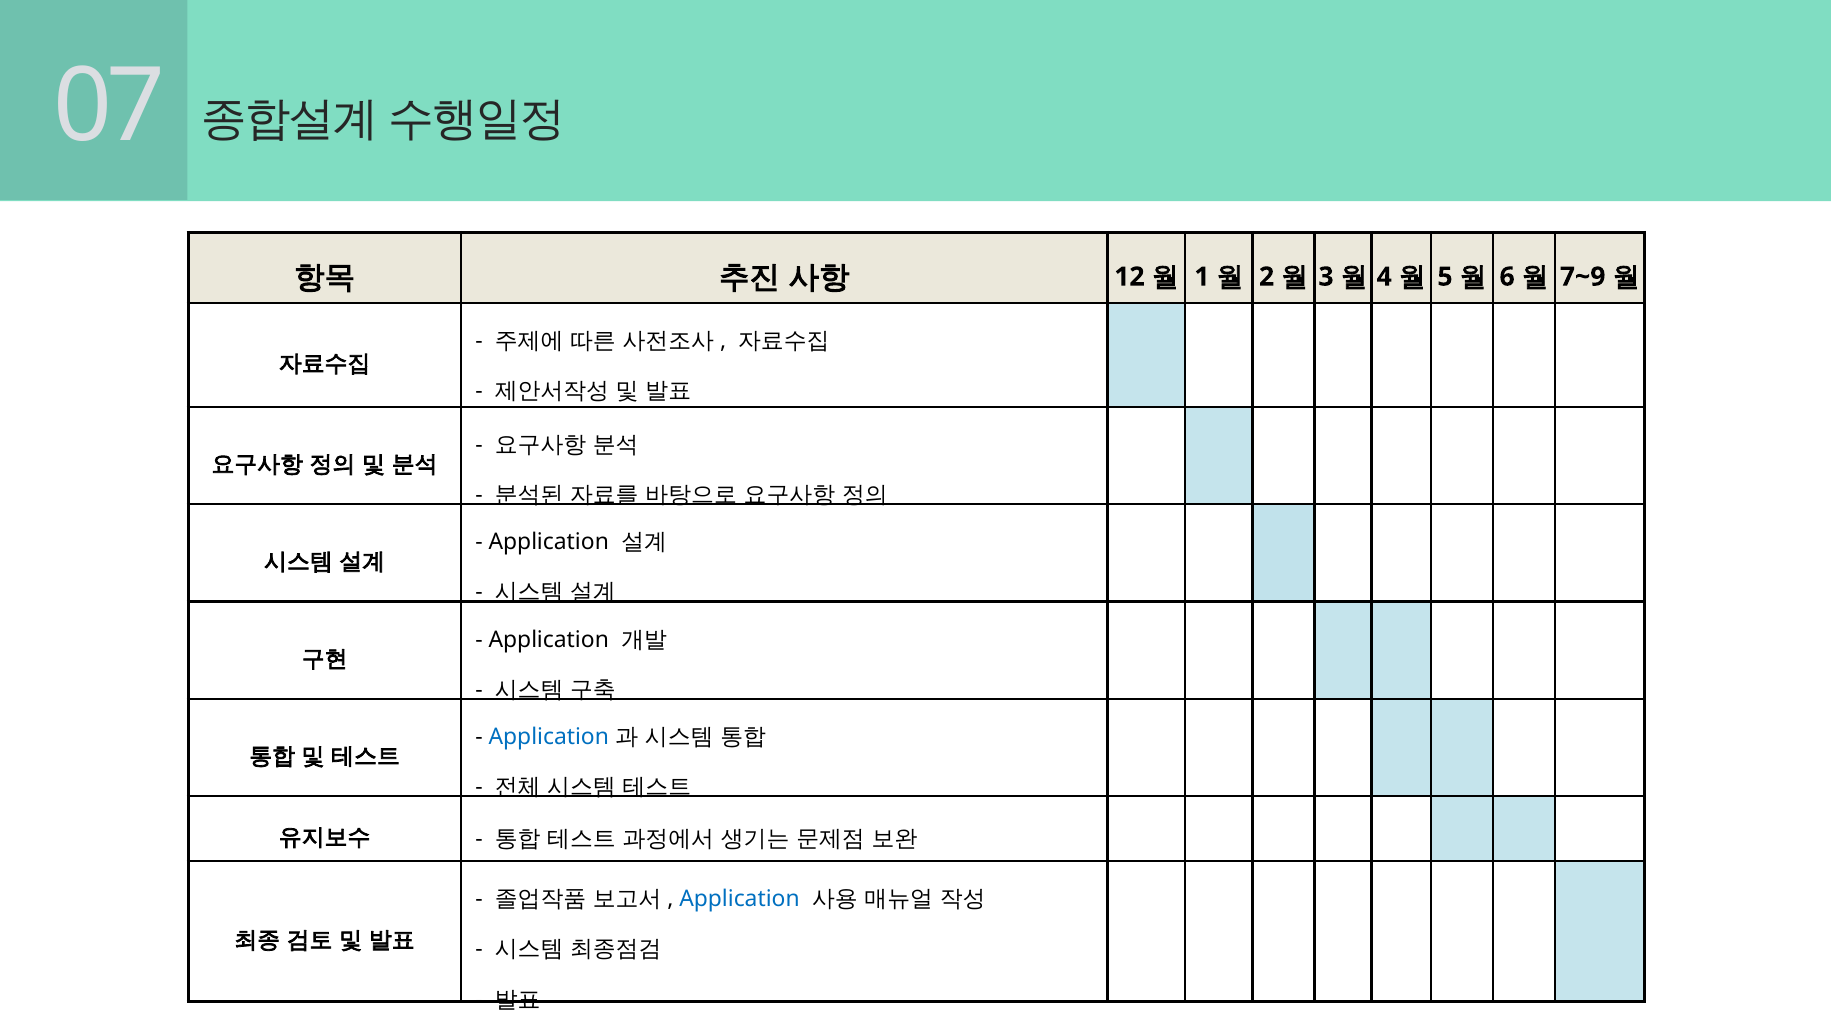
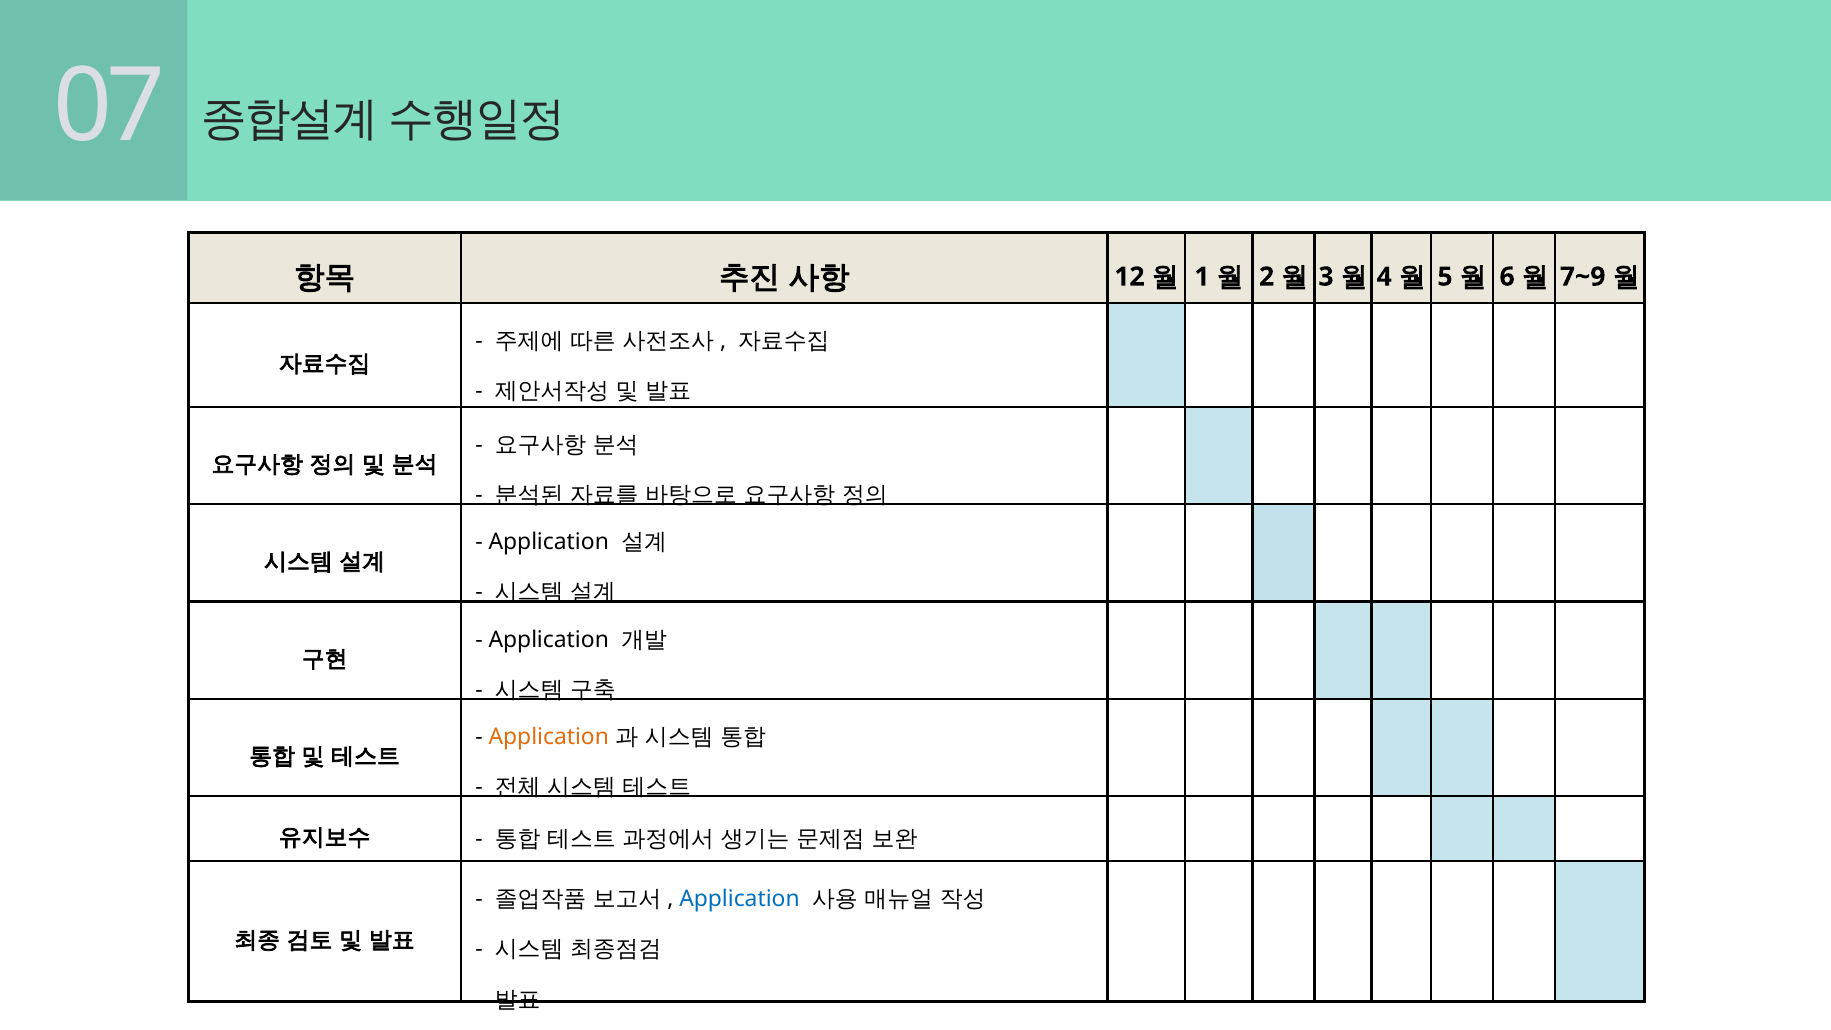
Application colour: blue -> orange (549, 737)
